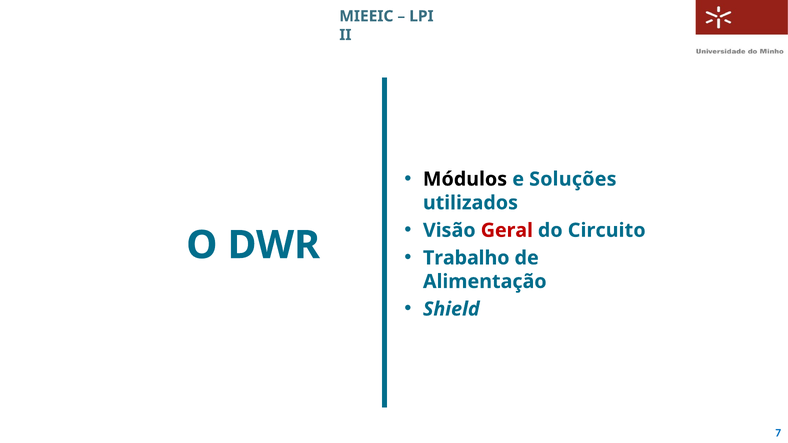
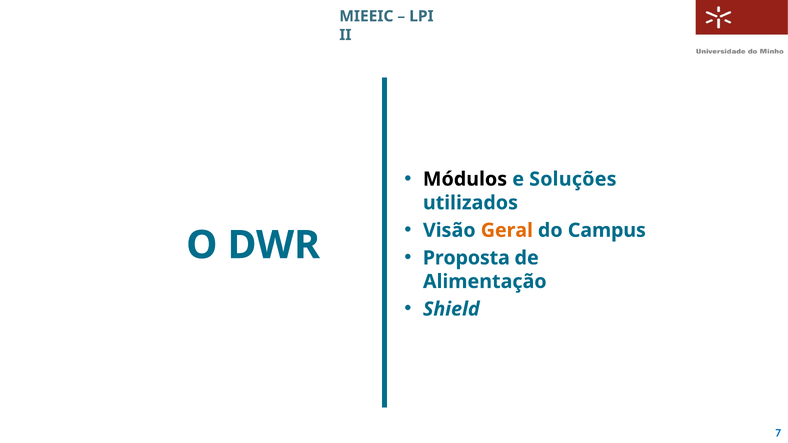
Geral colour: red -> orange (507, 230)
Circuito: Circuito -> Campus (607, 230)
Trabalho: Trabalho -> Proposta (466, 258)
